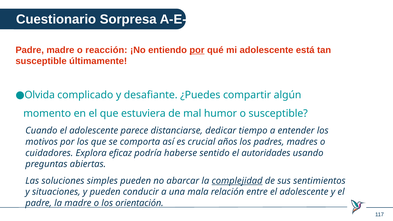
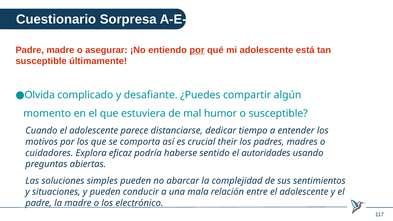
reacción: reacción -> asegurar (106, 50)
años: años -> their (227, 142)
complejidad underline: present -> none (237, 181)
orientación: orientación -> electrónico (139, 203)
